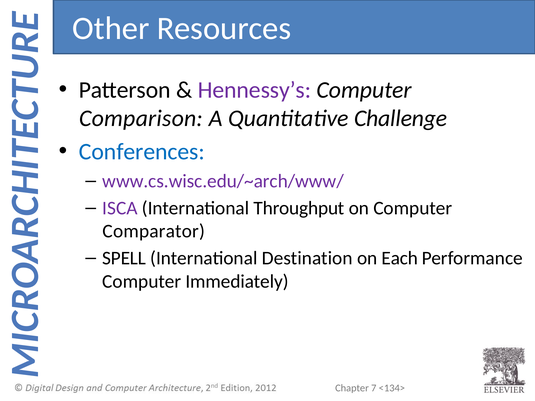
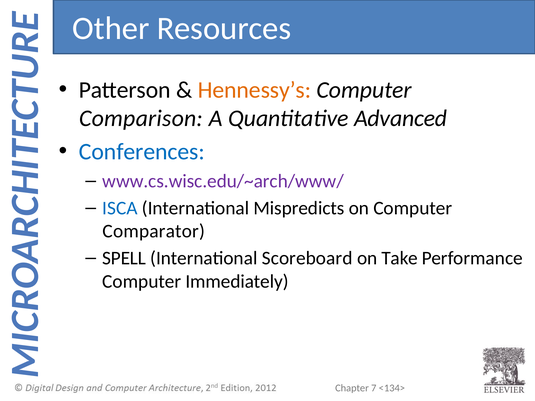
Hennessy’s colour: purple -> orange (254, 90)
Challenge: Challenge -> Advanced (401, 118)
ISCA colour: purple -> blue (120, 208)
Throughput: Throughput -> Mispredicts (299, 208)
Destination: Destination -> Scoreboard (307, 258)
Each: Each -> Take (400, 258)
